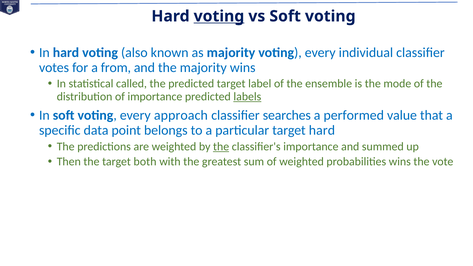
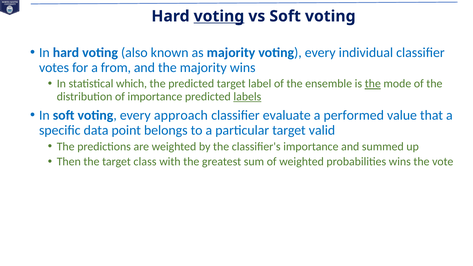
called: called -> which (132, 84)
the underline: none -> present (373, 84)
searches: searches -> evaluate (287, 115)
target hard: hard -> valid (322, 130)
the underline: present -> none (221, 147)
both: both -> class (145, 162)
